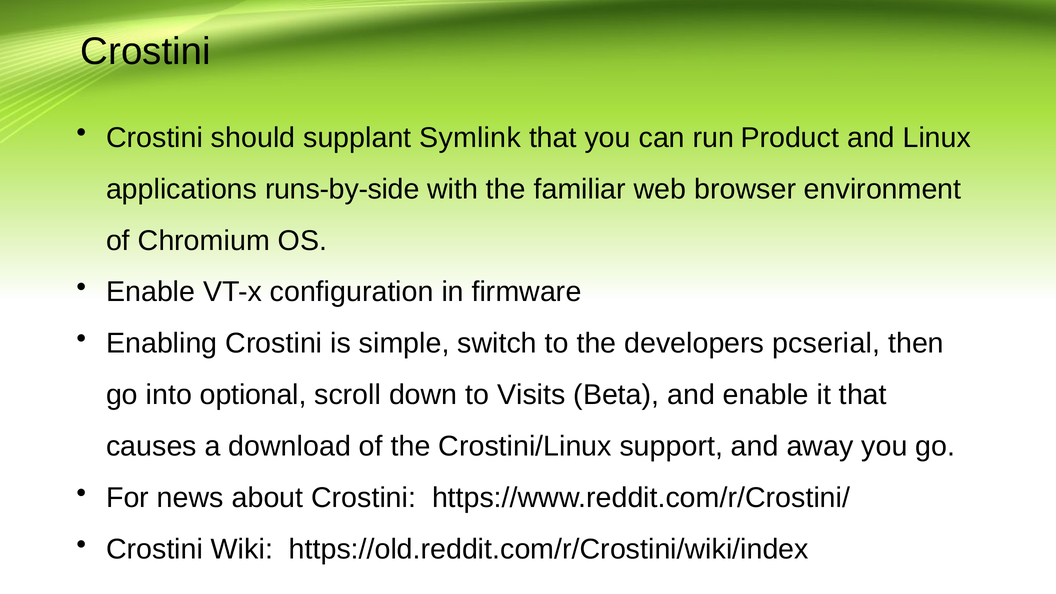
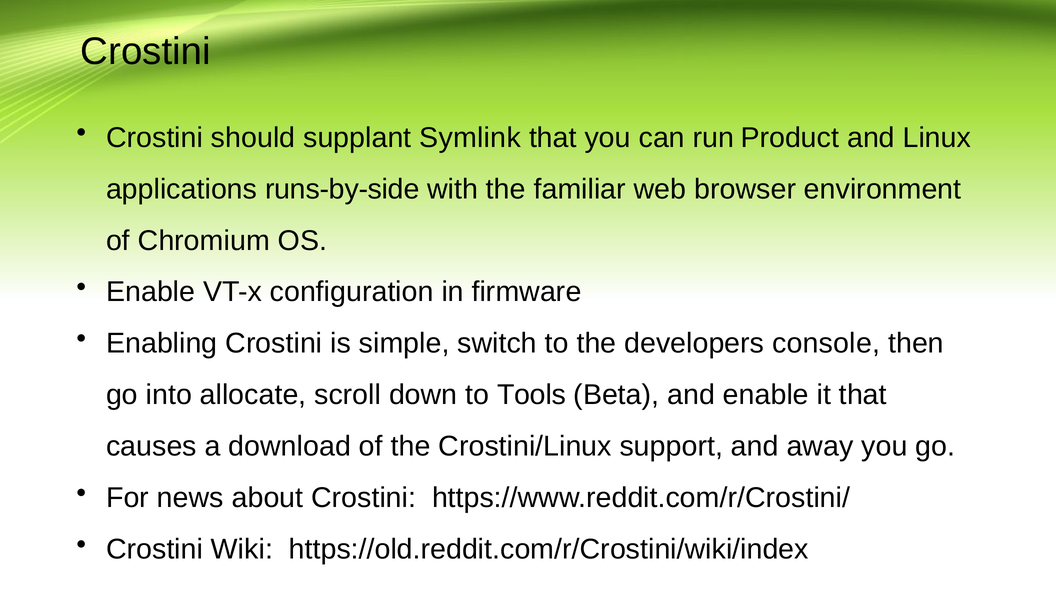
pcserial: pcserial -> console (826, 343)
optional: optional -> allocate (253, 395)
Visits: Visits -> Tools (532, 395)
